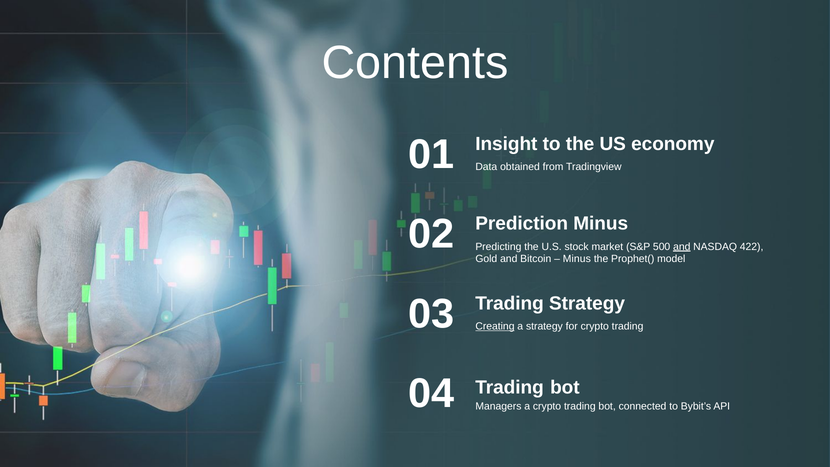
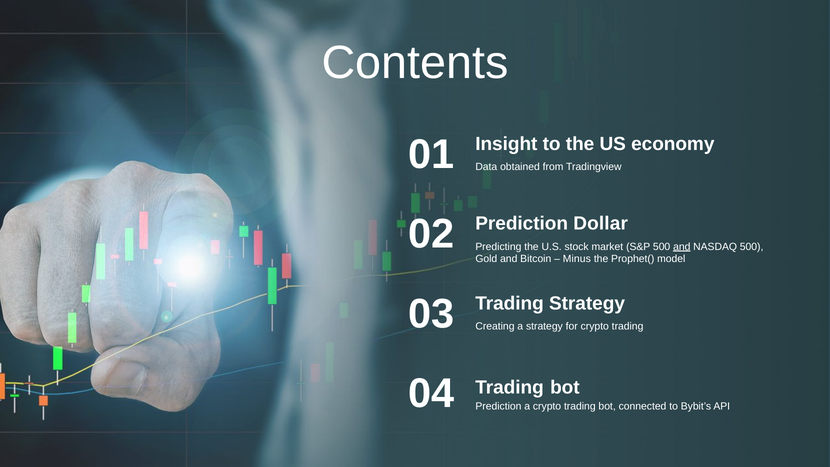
Prediction Minus: Minus -> Dollar (601, 223)
NASDAQ 422: 422 -> 500 (752, 247)
Creating underline: present -> none (495, 326)
Managers: Managers -> Prediction (498, 406)
